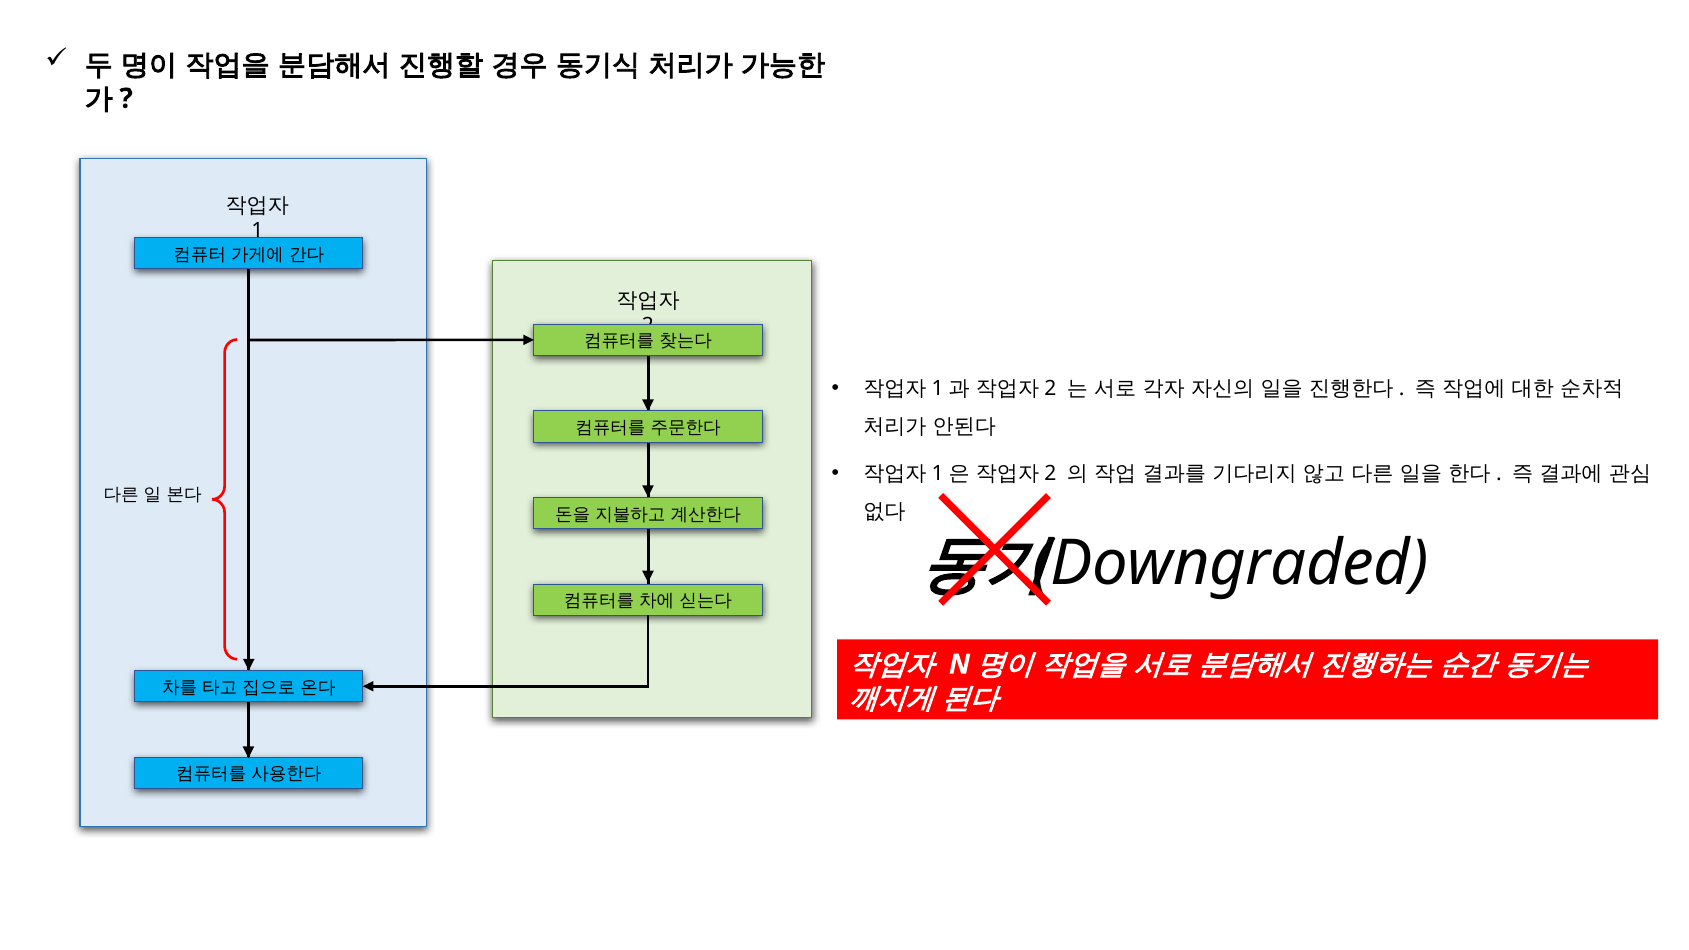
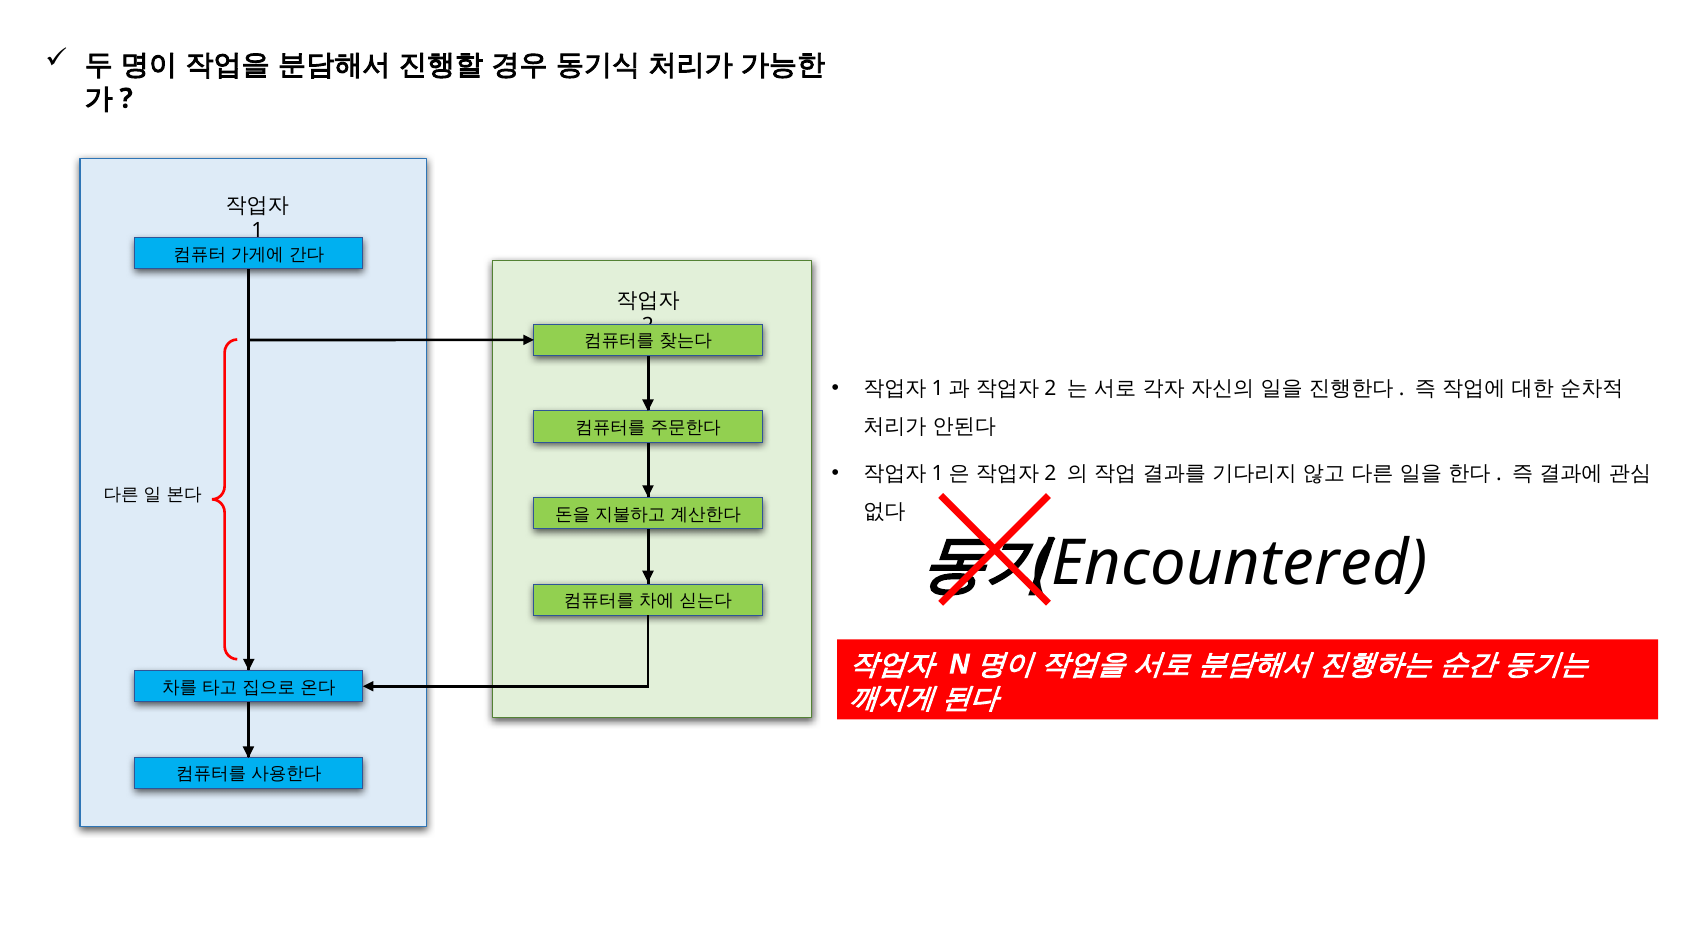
Downgraded: Downgraded -> Encountered (1230, 564)
